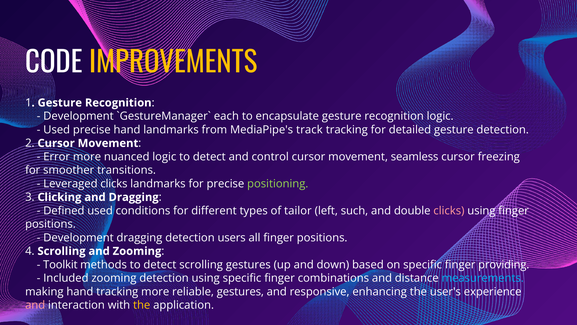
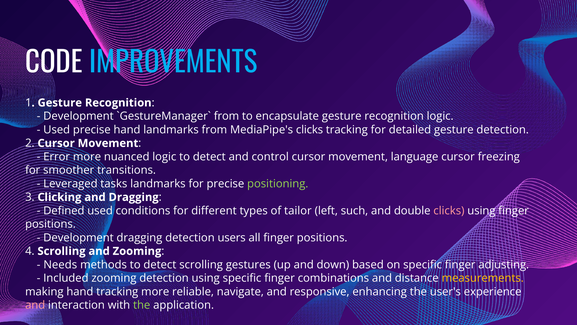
IMPROVEMENTS colour: yellow -> light blue (173, 63)
each: each -> from (226, 116)
MediaPipe's track: track -> clicks (310, 130)
seamless: seamless -> language (415, 157)
Leveraged clicks: clicks -> tasks (114, 183)
Toolkit: Toolkit -> Needs (60, 264)
providing: providing -> adjusting (504, 264)
measurements colour: light blue -> yellow (483, 278)
reliable gestures: gestures -> navigate (240, 291)
the colour: yellow -> light green (142, 305)
